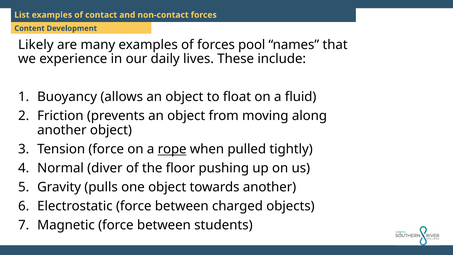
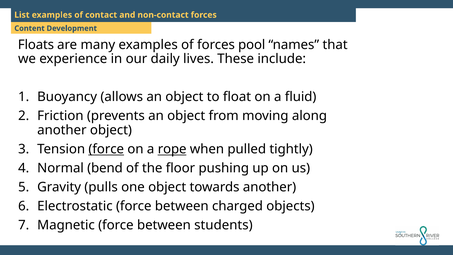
Likely: Likely -> Floats (36, 45)
force underline: none -> present (106, 149)
diver: diver -> bend (105, 168)
